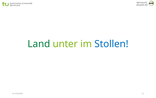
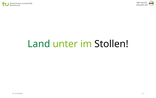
Stollen colour: blue -> black (111, 44)
